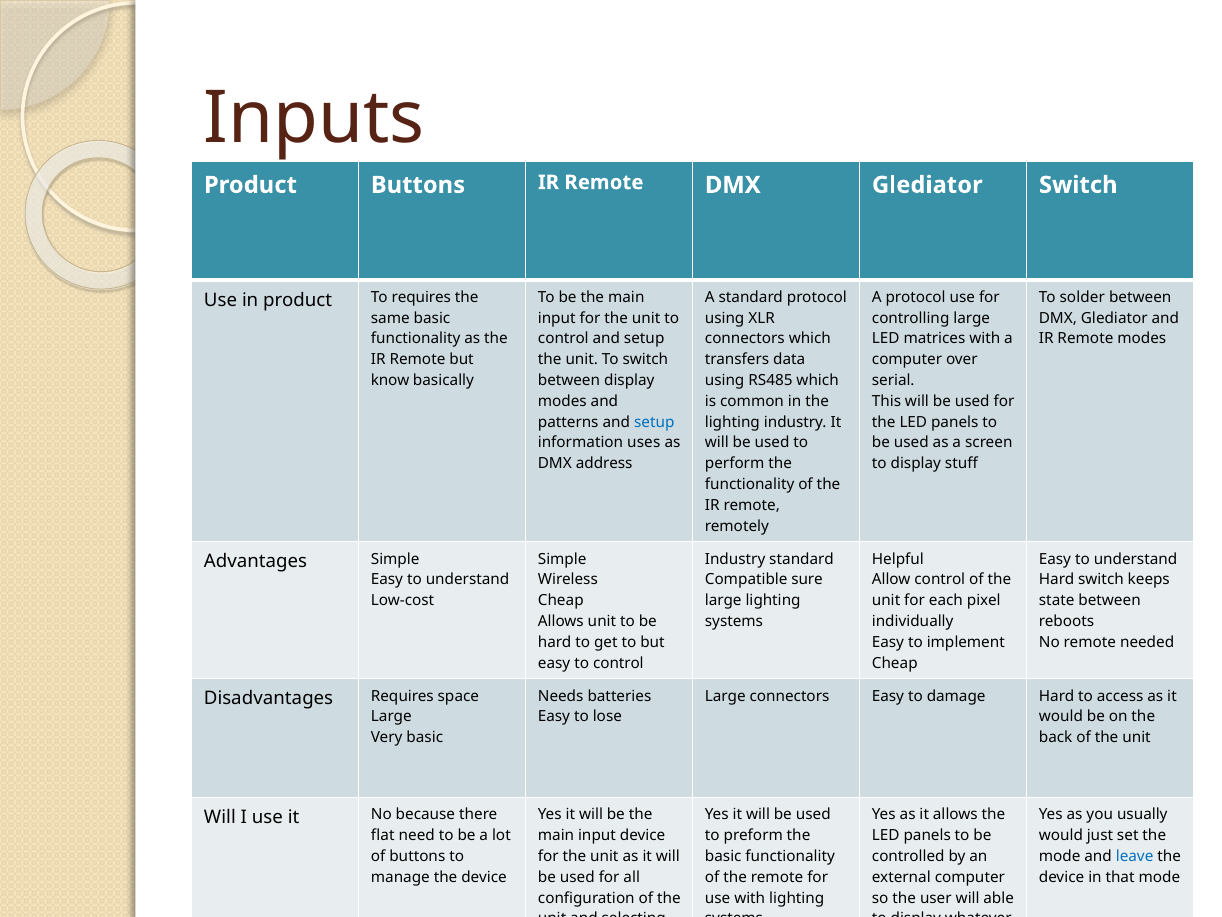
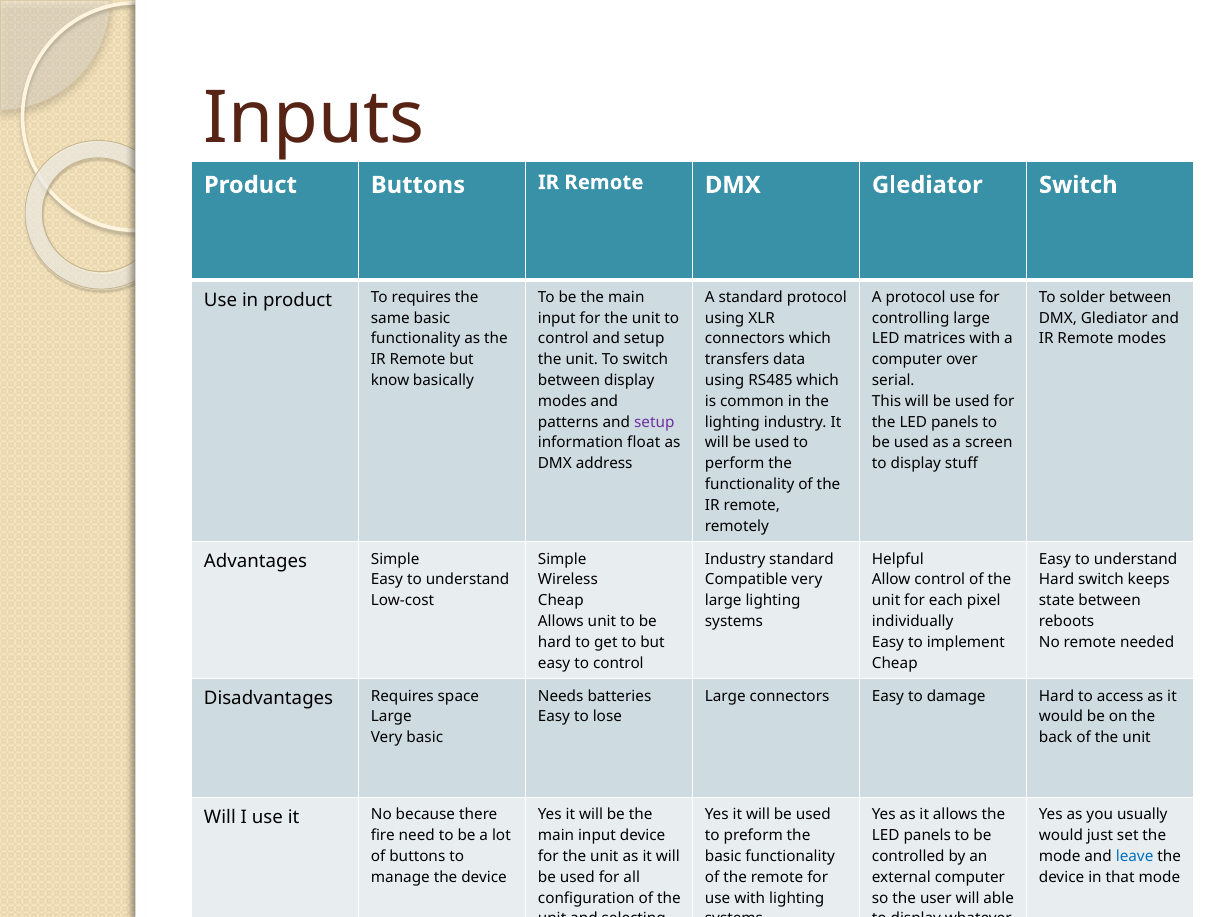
setup colour: blue -> purple (654, 422)
uses: uses -> float (644, 443)
Compatible sure: sure -> very (807, 580)
flat: flat -> fire (383, 835)
